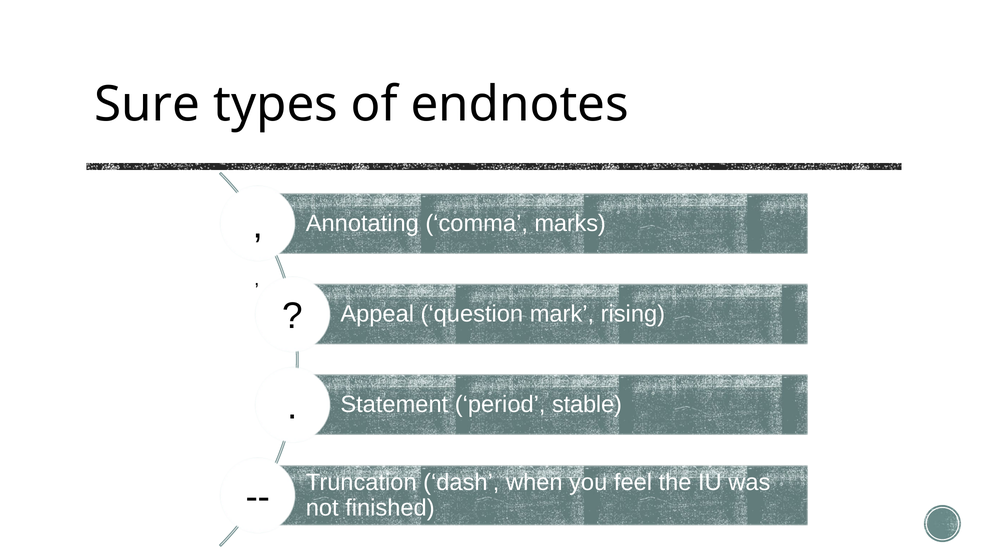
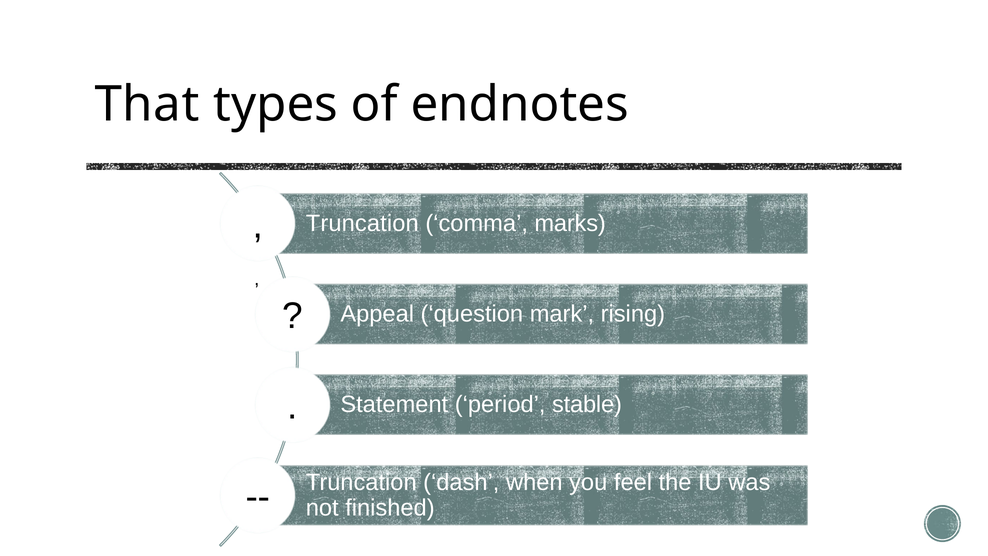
Sure: Sure -> That (147, 104)
Annotating: Annotating -> Truncation (362, 223)
